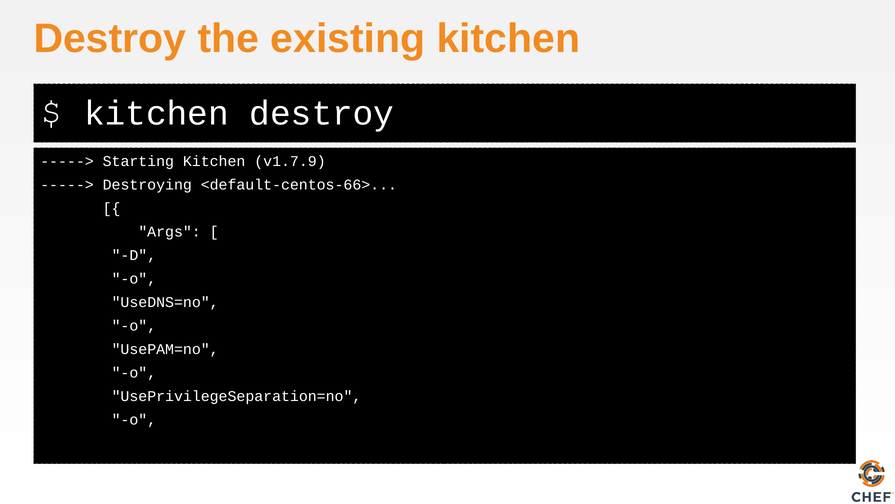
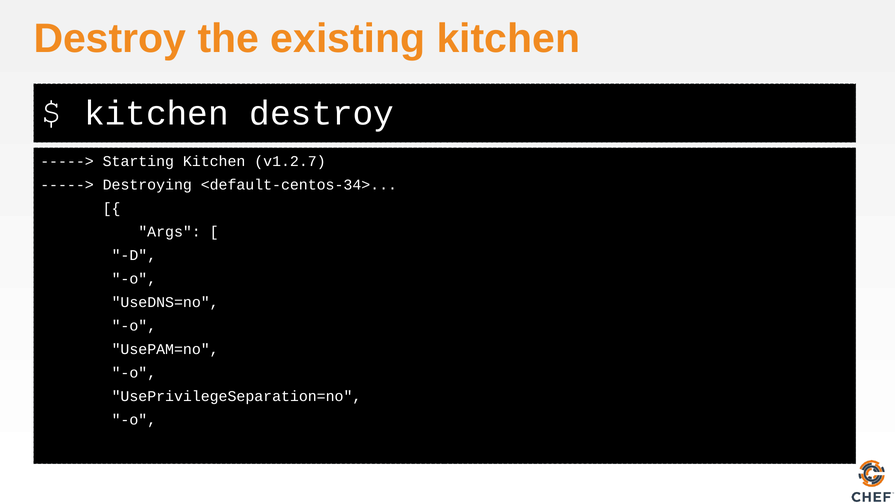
v1.7.9: v1.7.9 -> v1.2.7 (290, 161)
<default-centos-66>: <default-centos-66> -> <default-centos-34> (299, 185)
